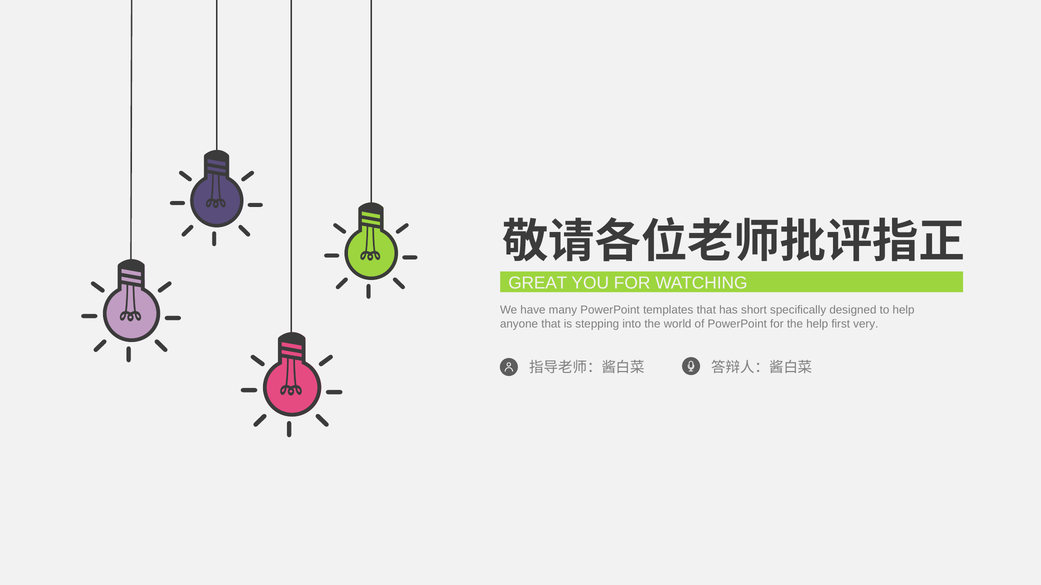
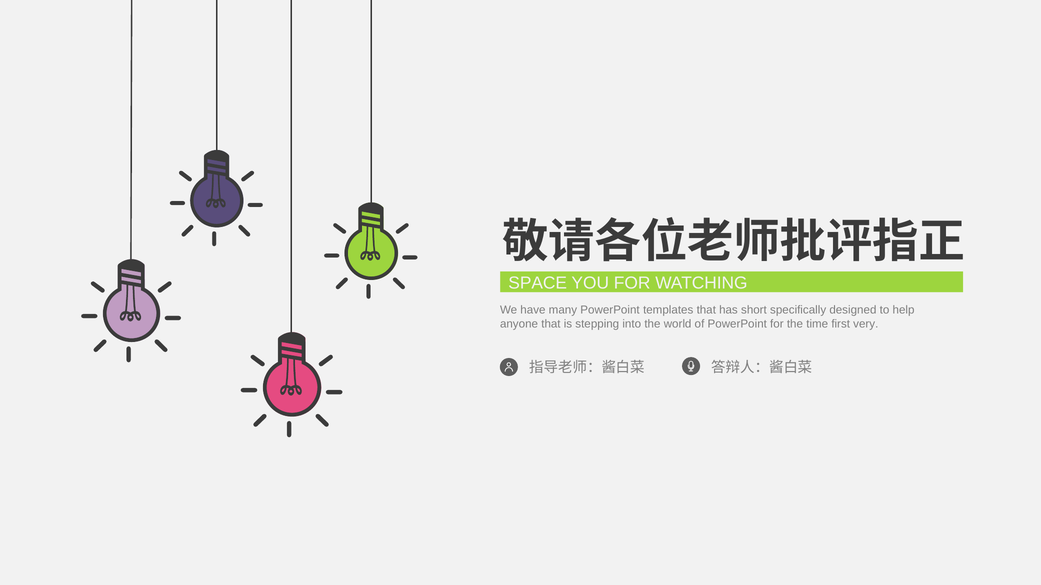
GREAT: GREAT -> SPACE (538, 283)
the help: help -> time (817, 324)
